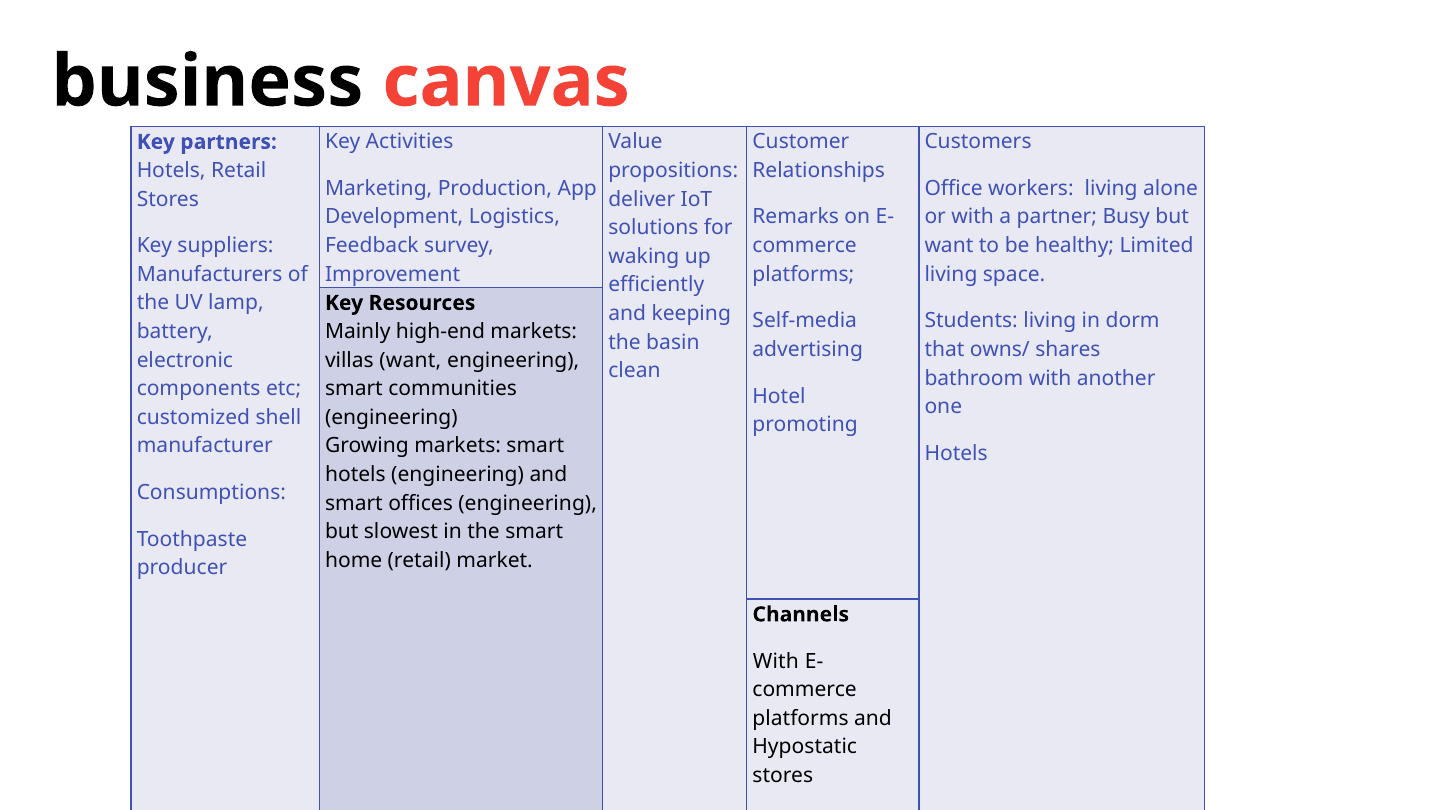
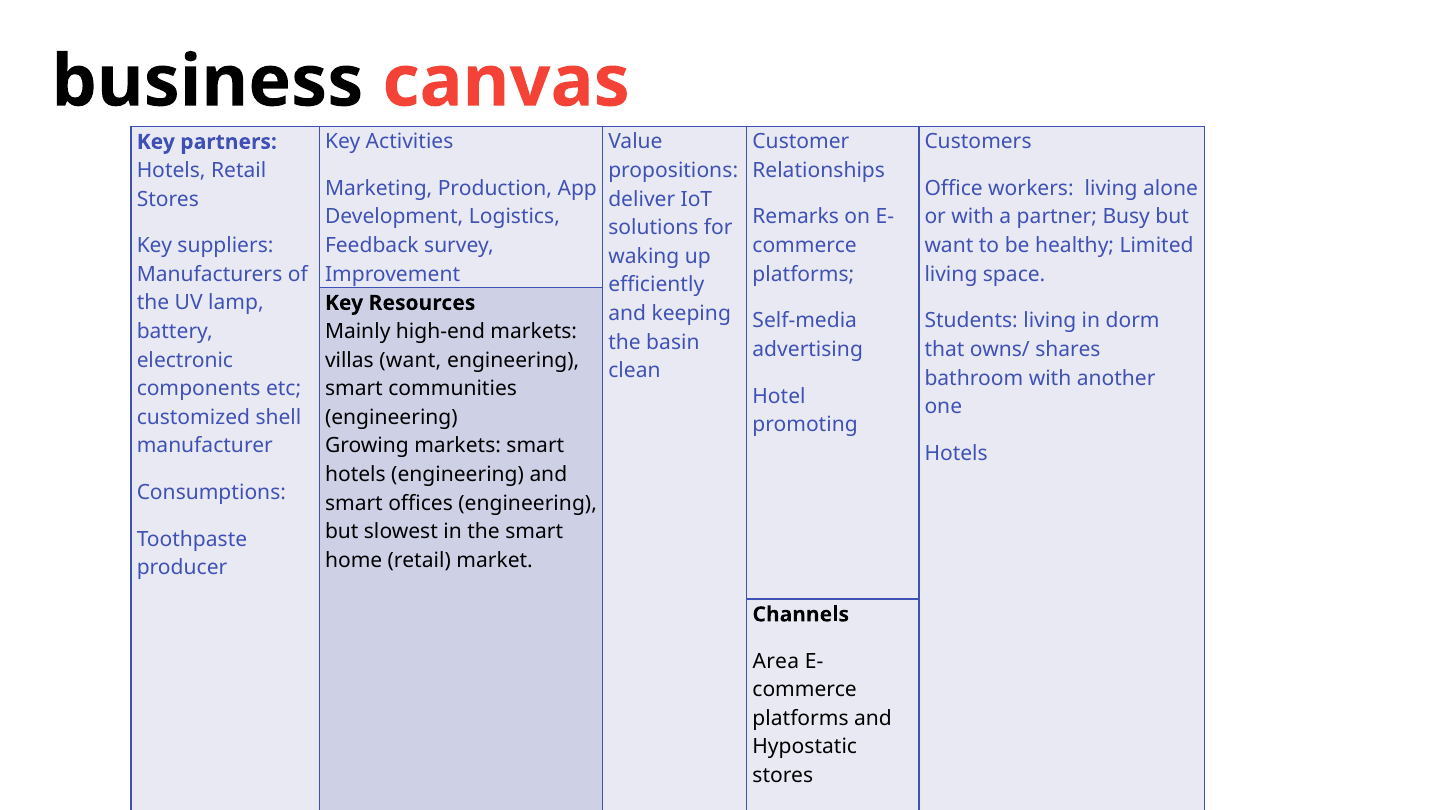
With: With -> Area (776, 662)
